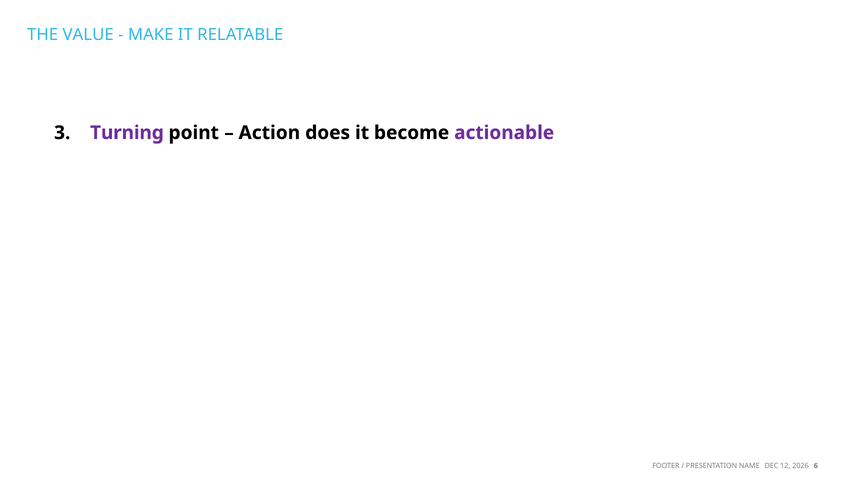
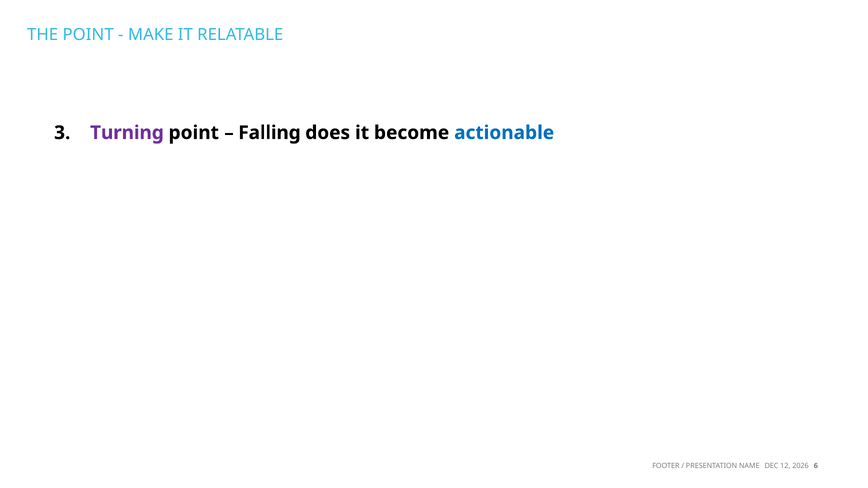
THE VALUE: VALUE -> POINT (88, 35)
Action: Action -> Falling (269, 133)
actionable colour: purple -> blue (504, 133)
